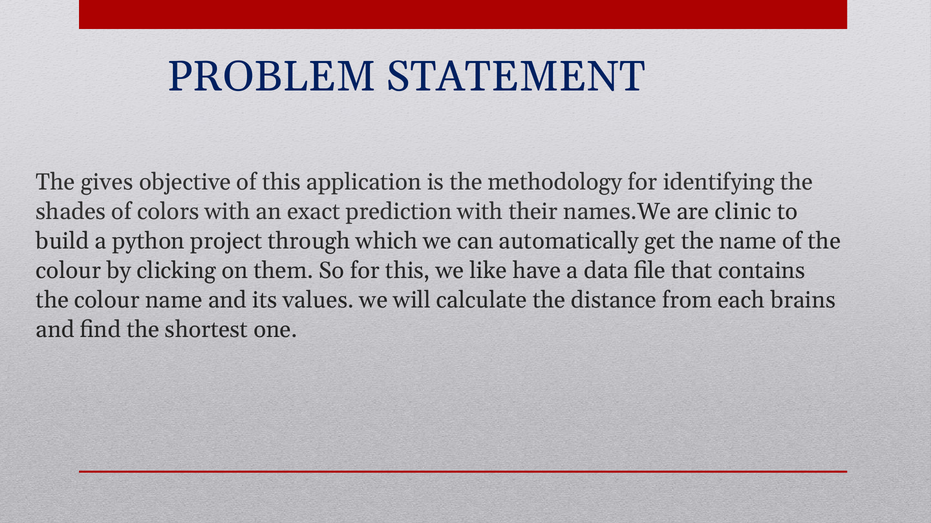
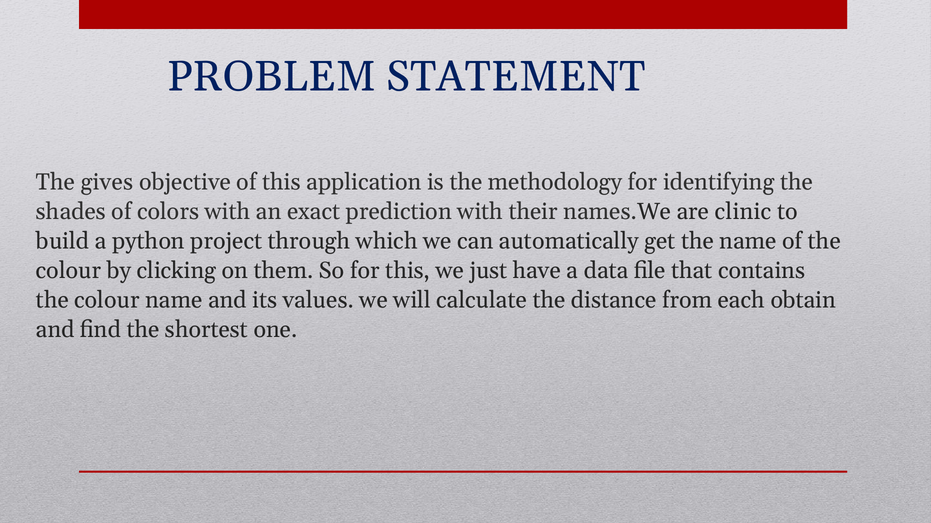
like: like -> just (489, 271)
brains: brains -> obtain (803, 300)
